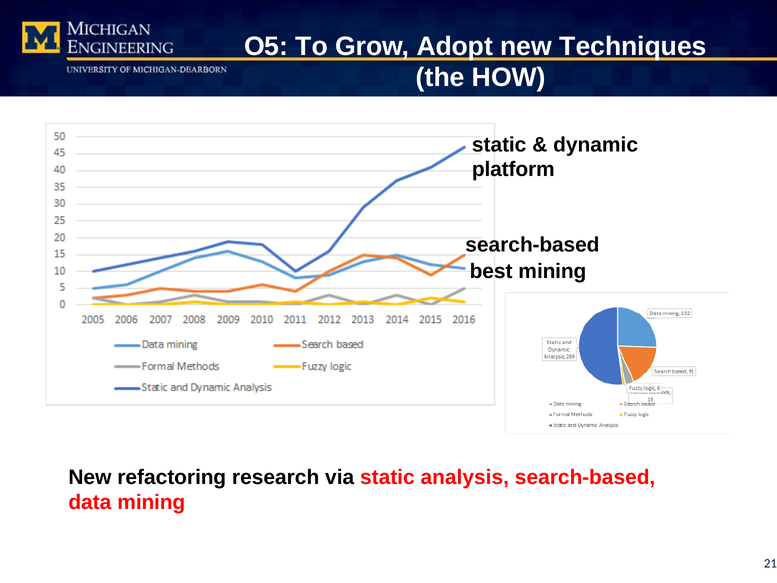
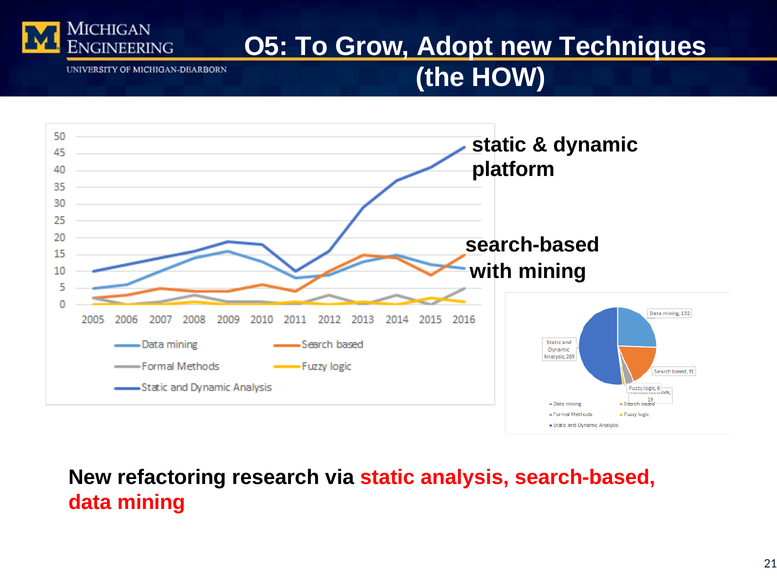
best: best -> with (491, 271)
